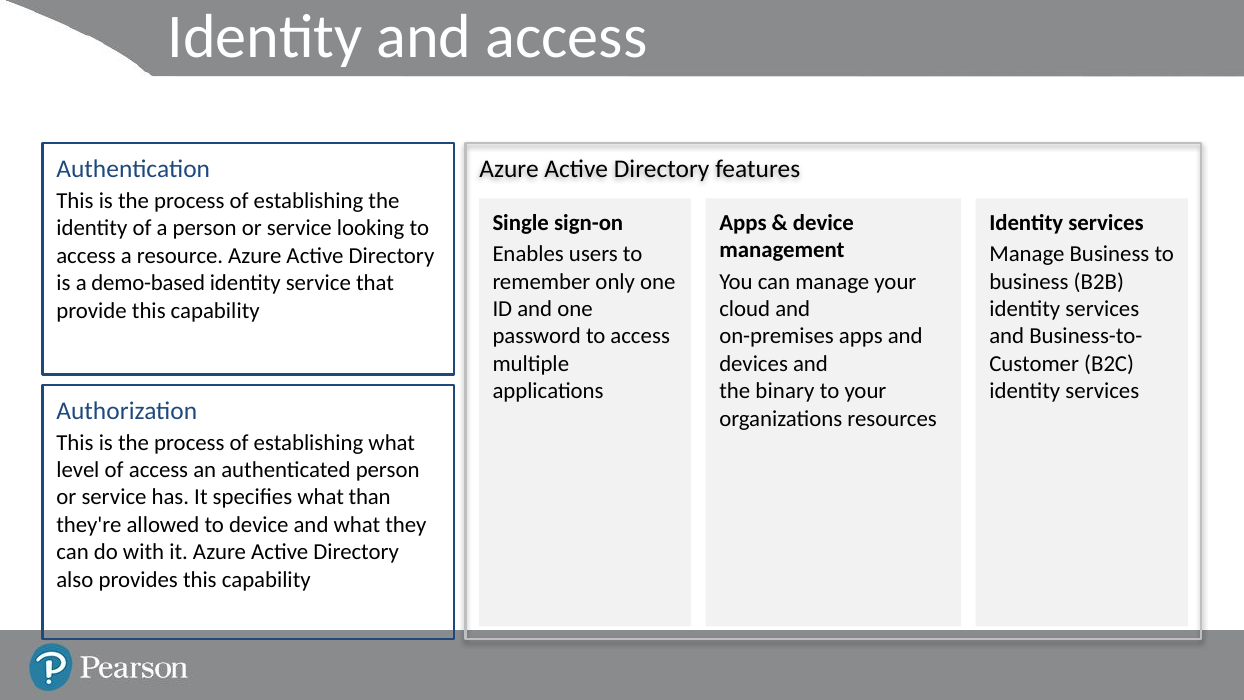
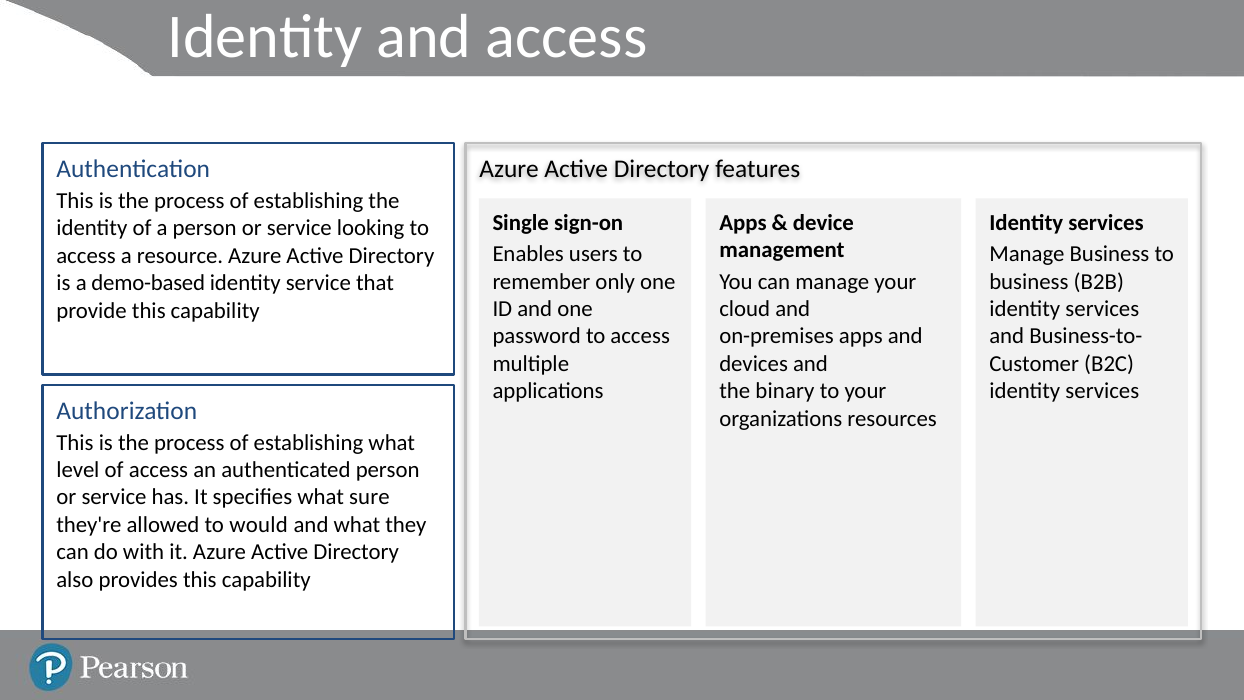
than: than -> sure (369, 497)
to device: device -> would (259, 525)
